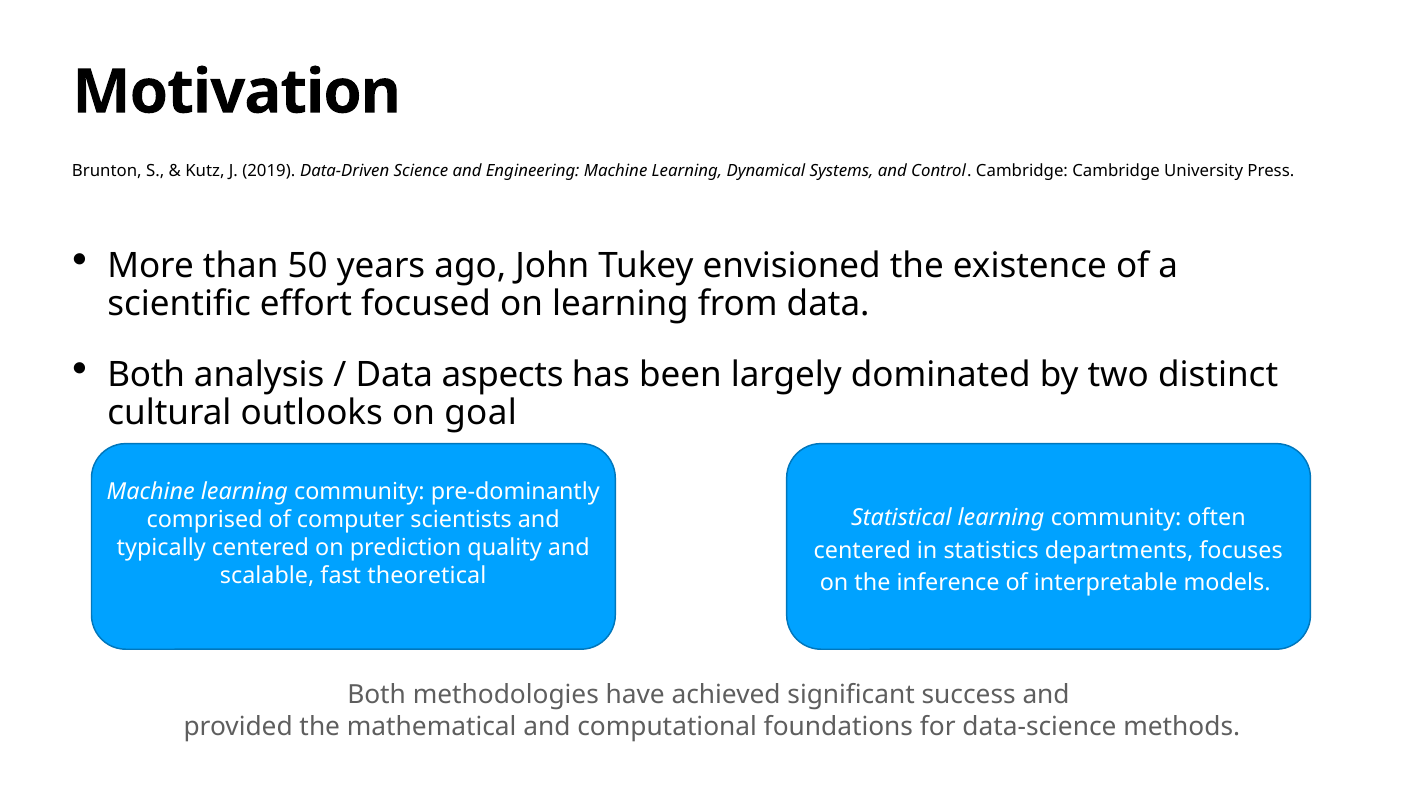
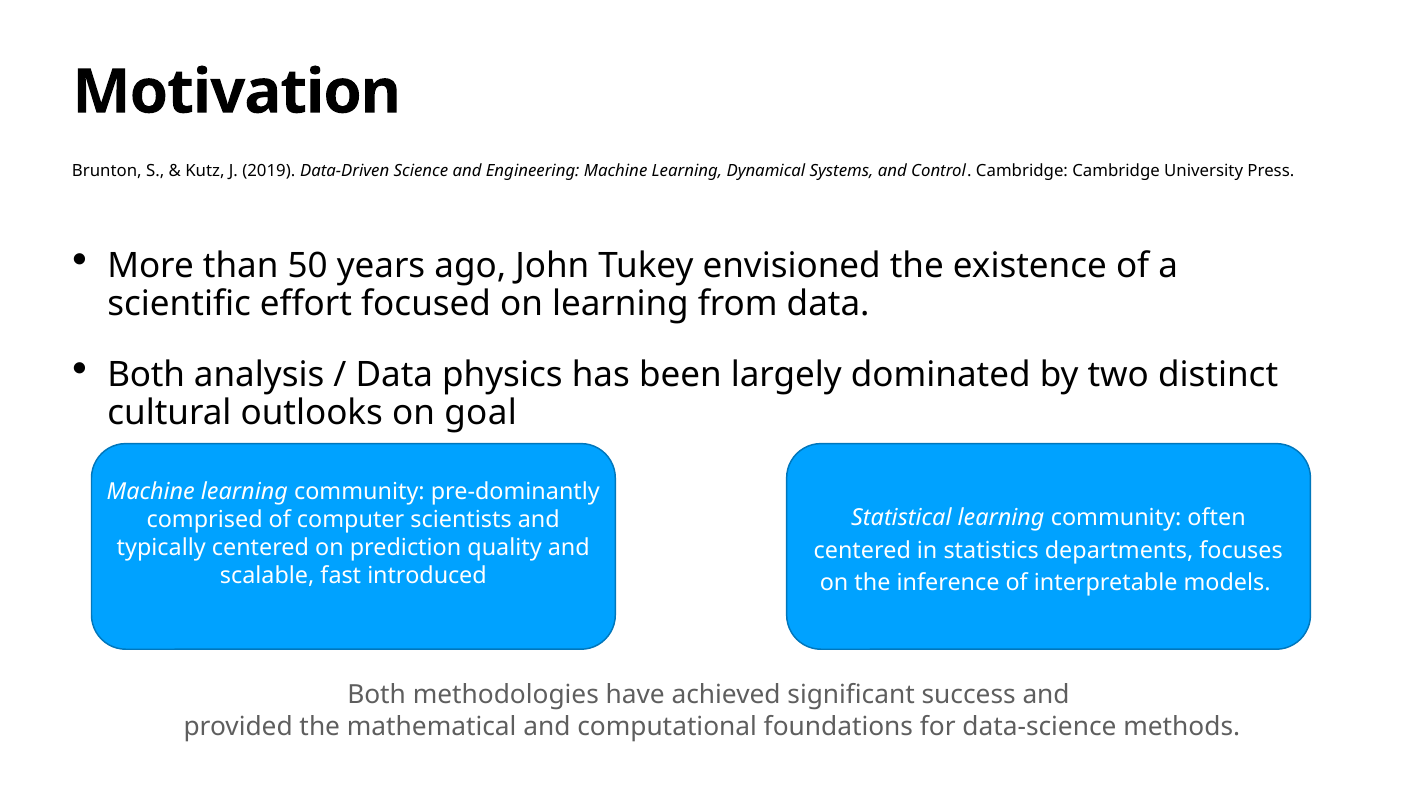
aspects: aspects -> physics (502, 374)
theoretical: theoretical -> introduced (427, 576)
